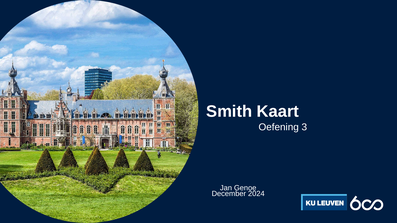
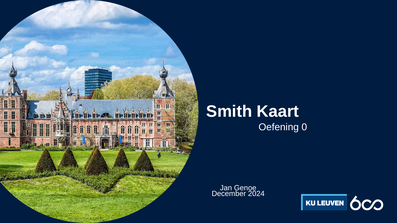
3: 3 -> 0 (304, 127)
